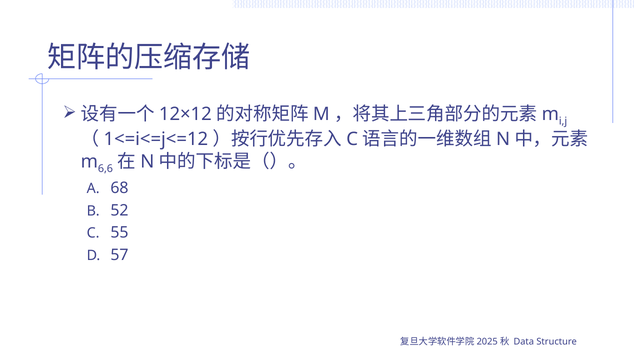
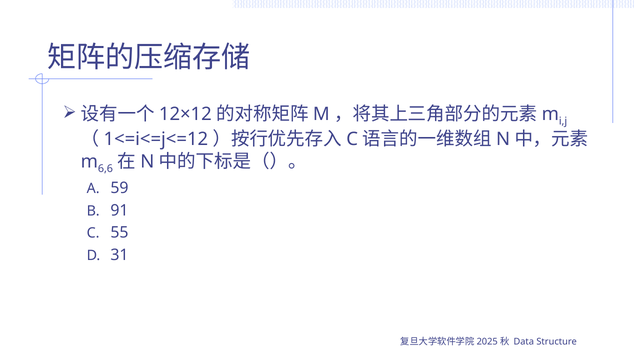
68: 68 -> 59 (119, 188)
52: 52 -> 91 (119, 210)
57: 57 -> 31 (119, 254)
